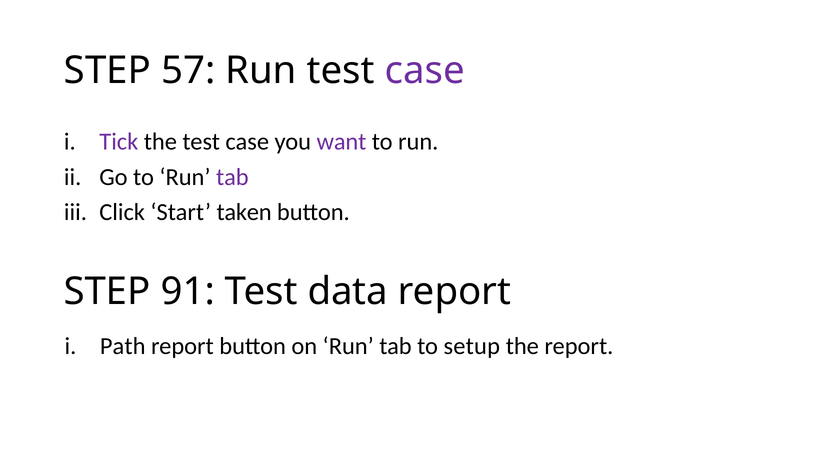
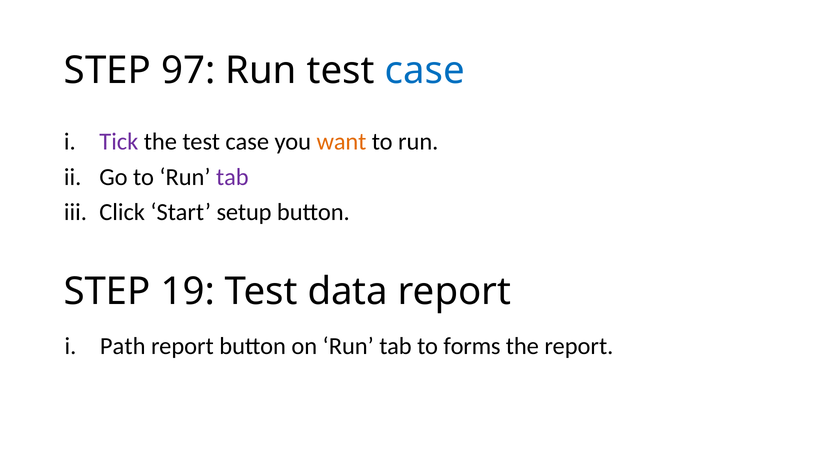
57: 57 -> 97 (188, 70)
case colour: purple -> blue (425, 70)
want colour: purple -> orange (341, 142)
taken: taken -> setup (244, 212)
91: 91 -> 19 (188, 292)
setup: setup -> forms (472, 346)
